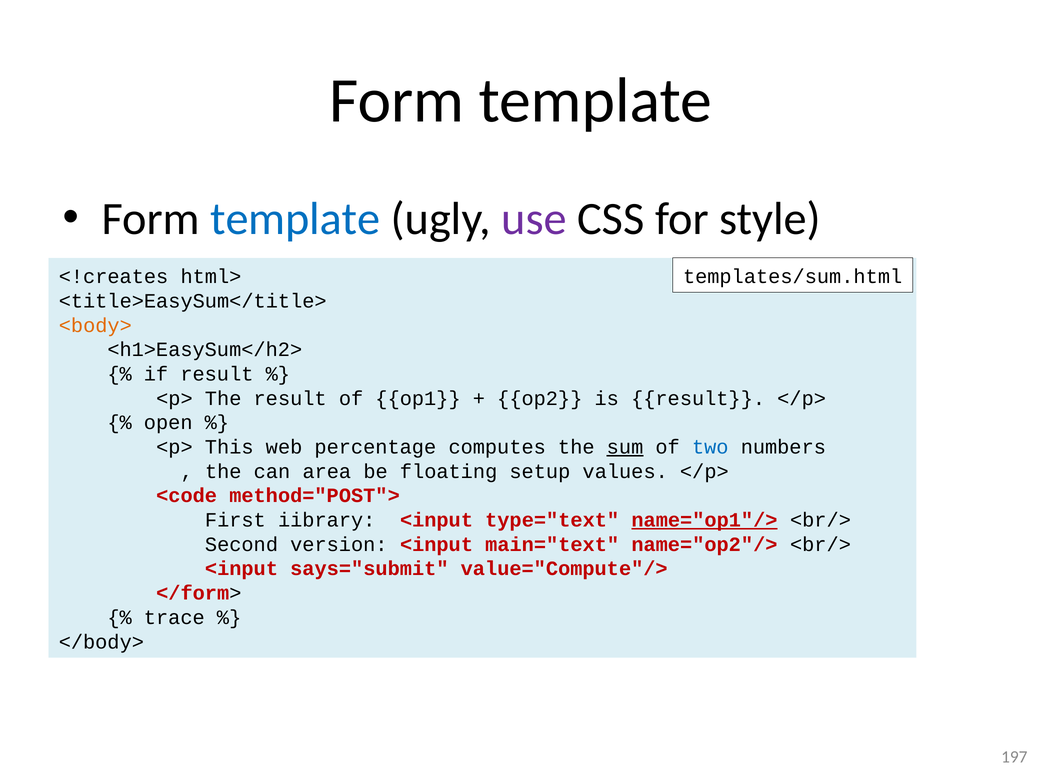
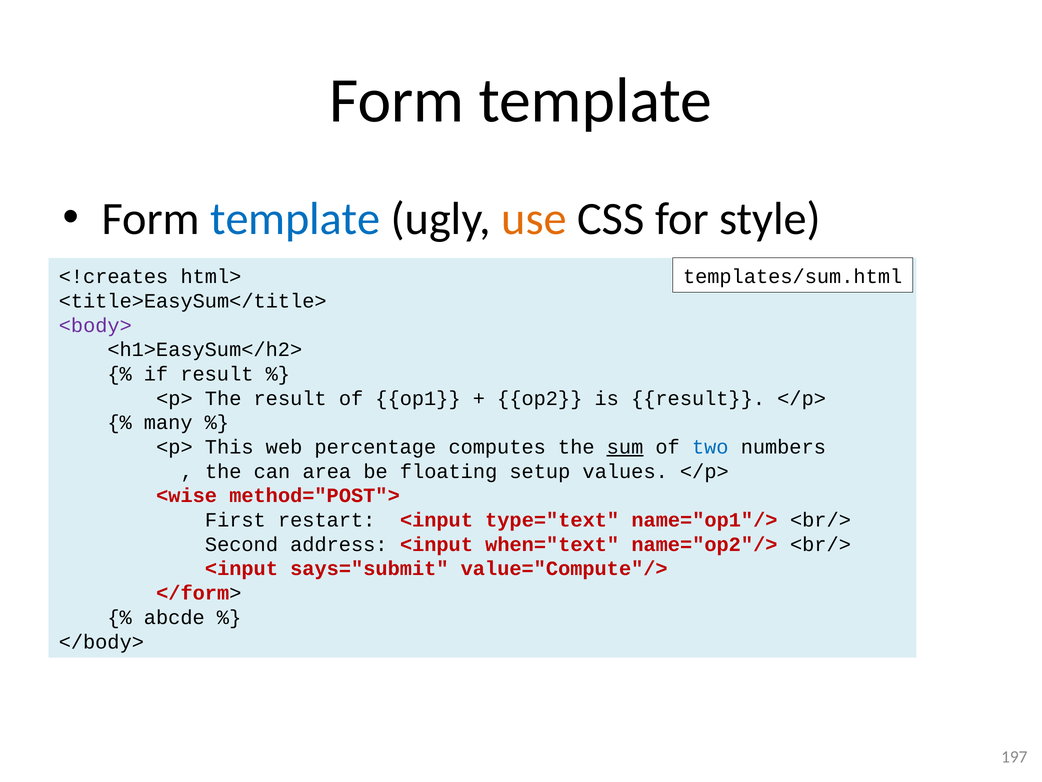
use colour: purple -> orange (534, 219)
<body> colour: orange -> purple (95, 325)
open: open -> many (168, 422)
<code: <code -> <wise (187, 495)
iibrary: iibrary -> restart (327, 520)
name="op1"/> underline: present -> none (704, 520)
version: version -> address (339, 544)
main="text: main="text -> when="text (552, 544)
trace: trace -> abcde (174, 617)
